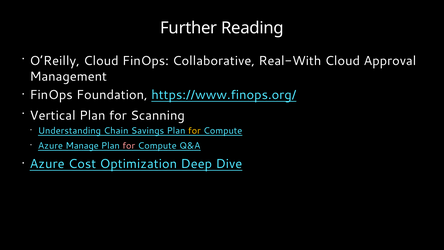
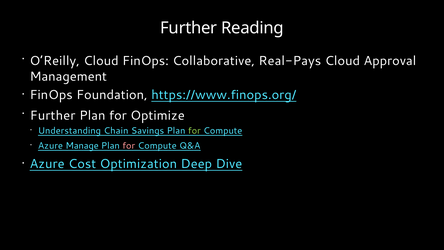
Real-With: Real-With -> Real-Pays (290, 61)
Vertical: Vertical -> Further (53, 116)
Scanning: Scanning -> Optimize (158, 116)
for colour: yellow -> light green (194, 130)
